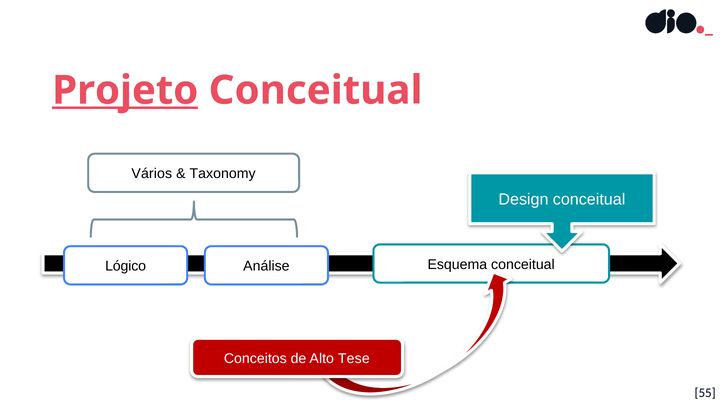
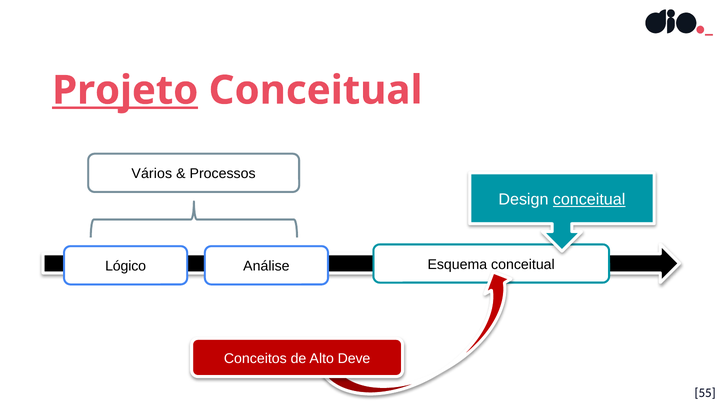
Taxonomy: Taxonomy -> Processos (223, 174)
conceitual underline: none -> present (589, 200)
Tese: Tese -> Deve (354, 359)
